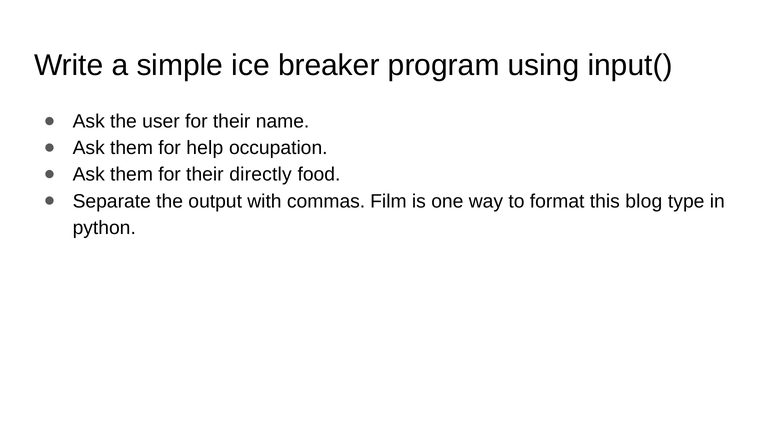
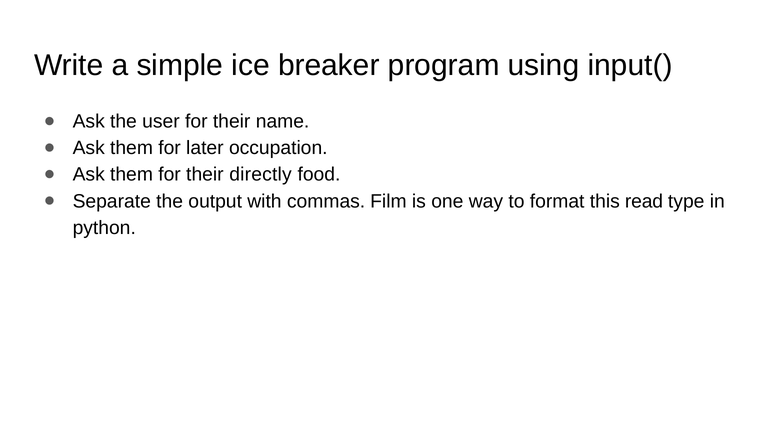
help: help -> later (205, 148)
blog: blog -> read (644, 201)
